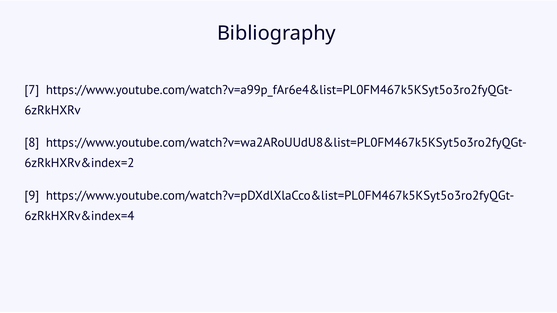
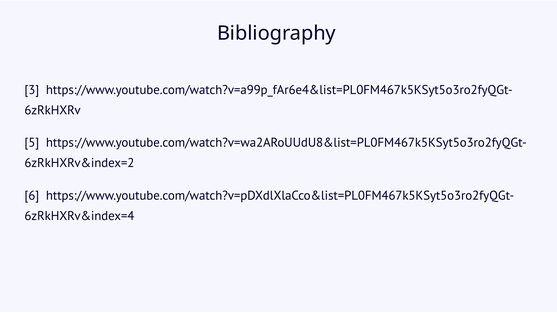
7: 7 -> 3 (32, 90)
8: 8 -> 5 (32, 143)
9: 9 -> 6 (32, 196)
